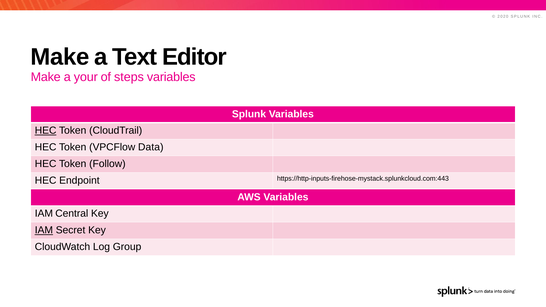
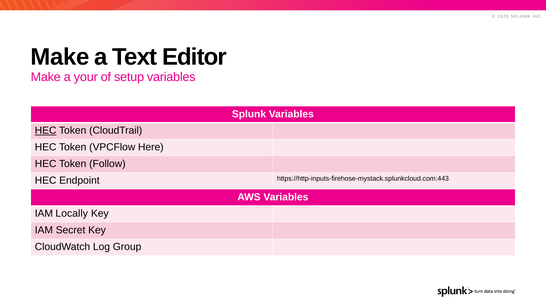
steps: steps -> setup (129, 77)
Data: Data -> Here (151, 147)
Central: Central -> Locally (72, 214)
IAM underline: present -> none (44, 230)
